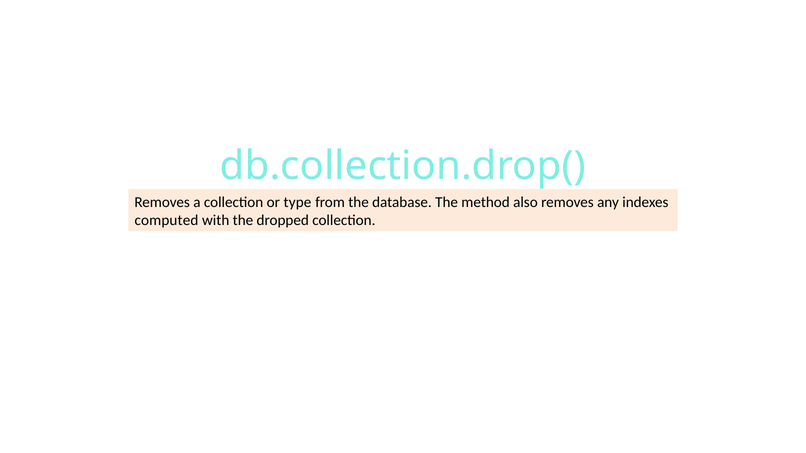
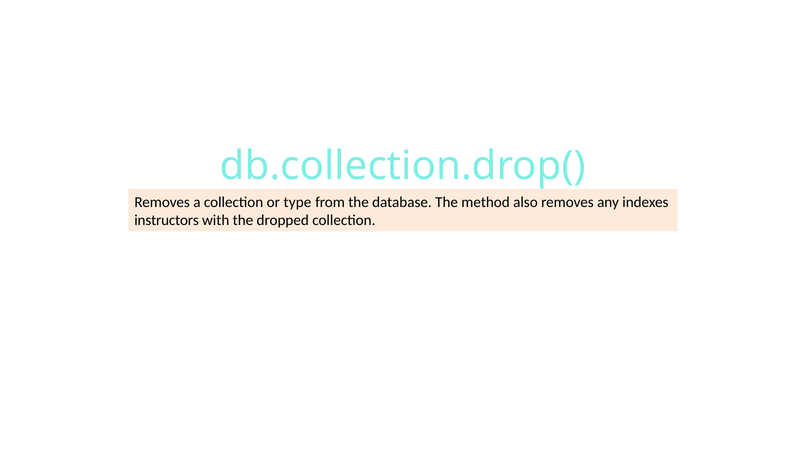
computed: computed -> instructors (167, 220)
